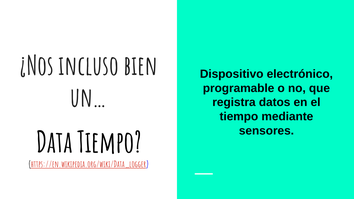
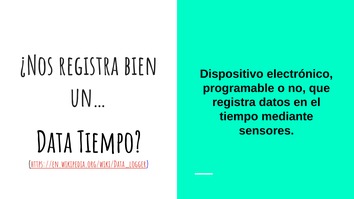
¿Nos incluso: incluso -> registra (89, 66)
